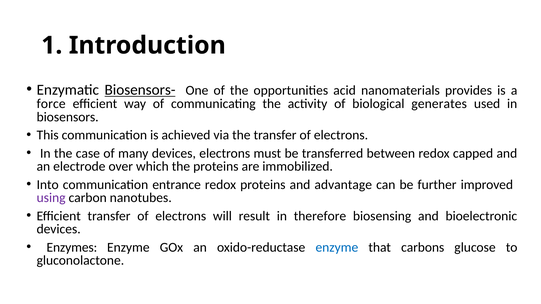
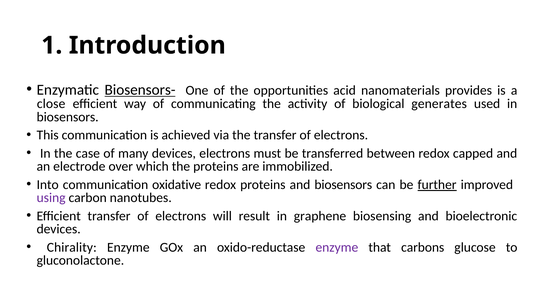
force: force -> close (51, 104)
entrance: entrance -> oxidative (177, 185)
and advantage: advantage -> biosensors (343, 185)
further underline: none -> present (437, 185)
therefore: therefore -> graphene (320, 216)
Enzymes: Enzymes -> Chirality (72, 248)
enzyme colour: blue -> purple (337, 248)
